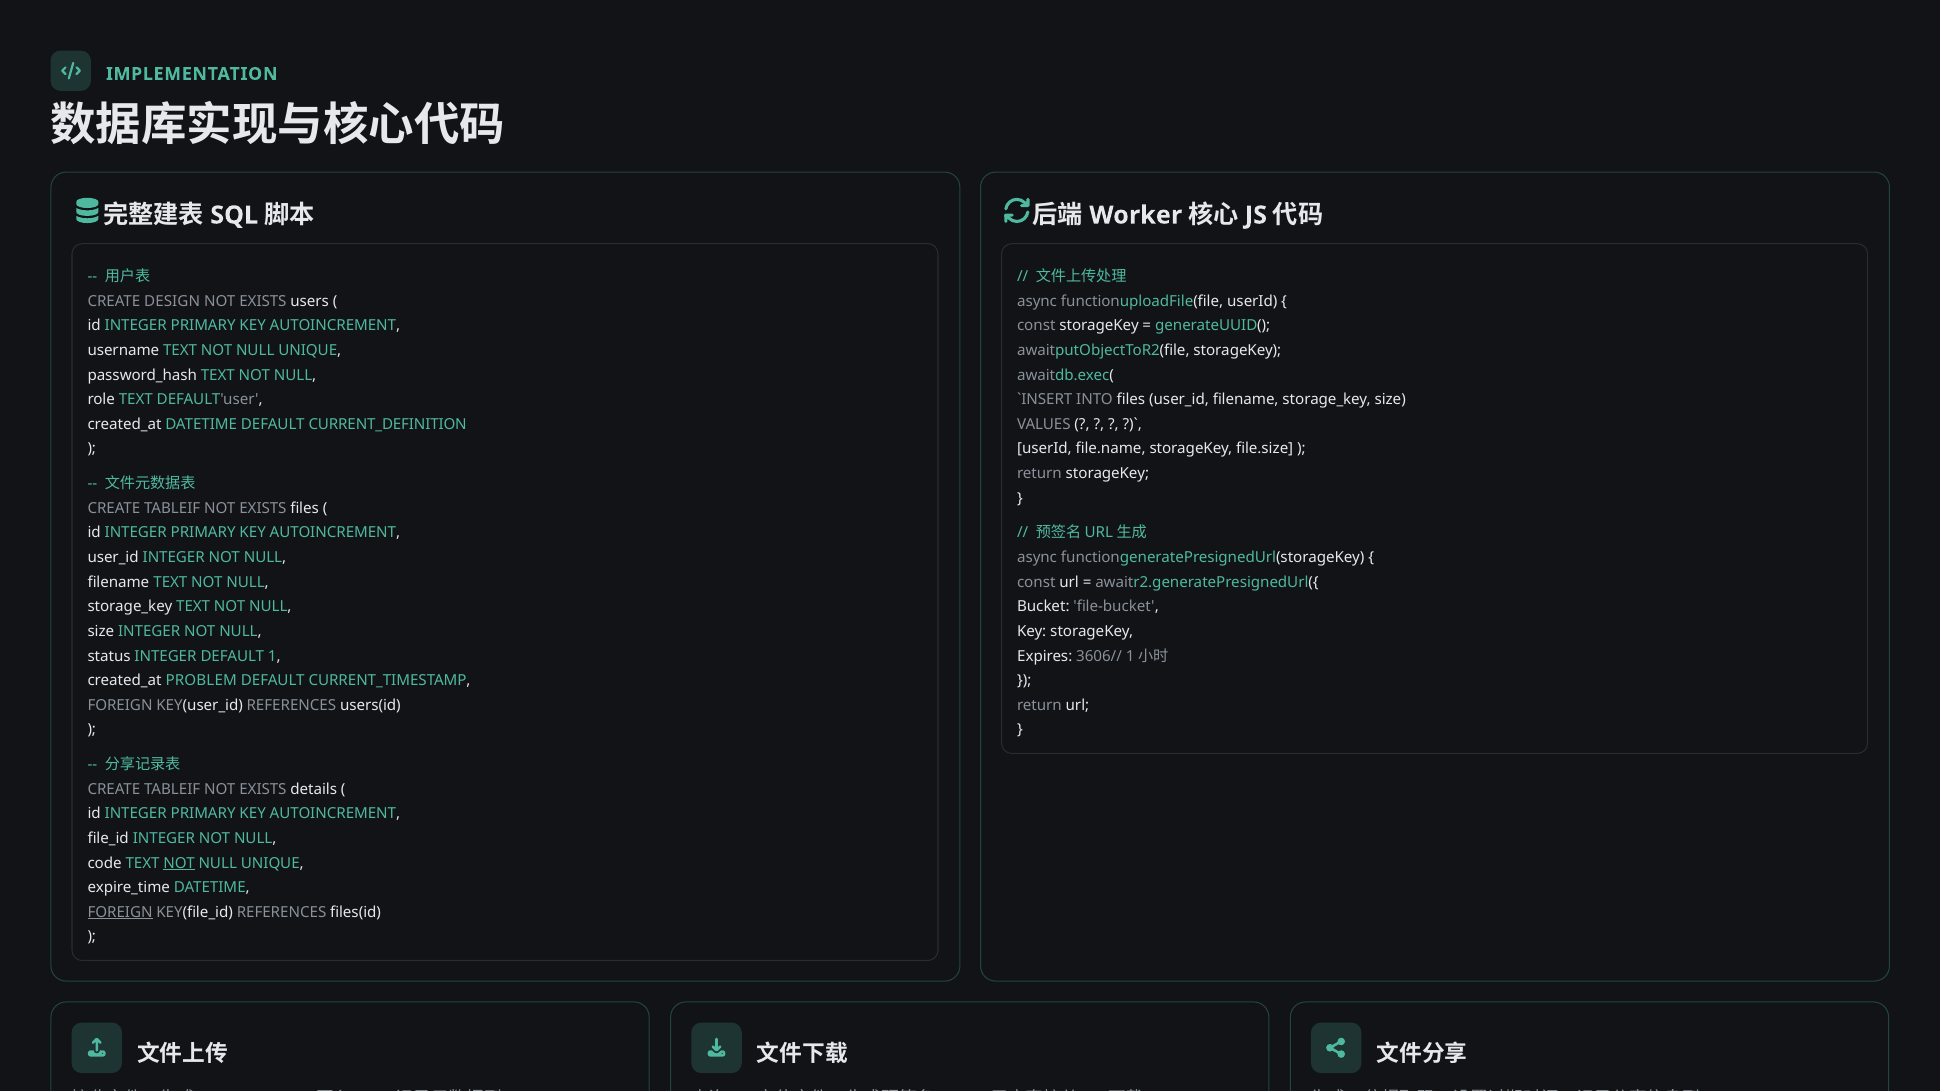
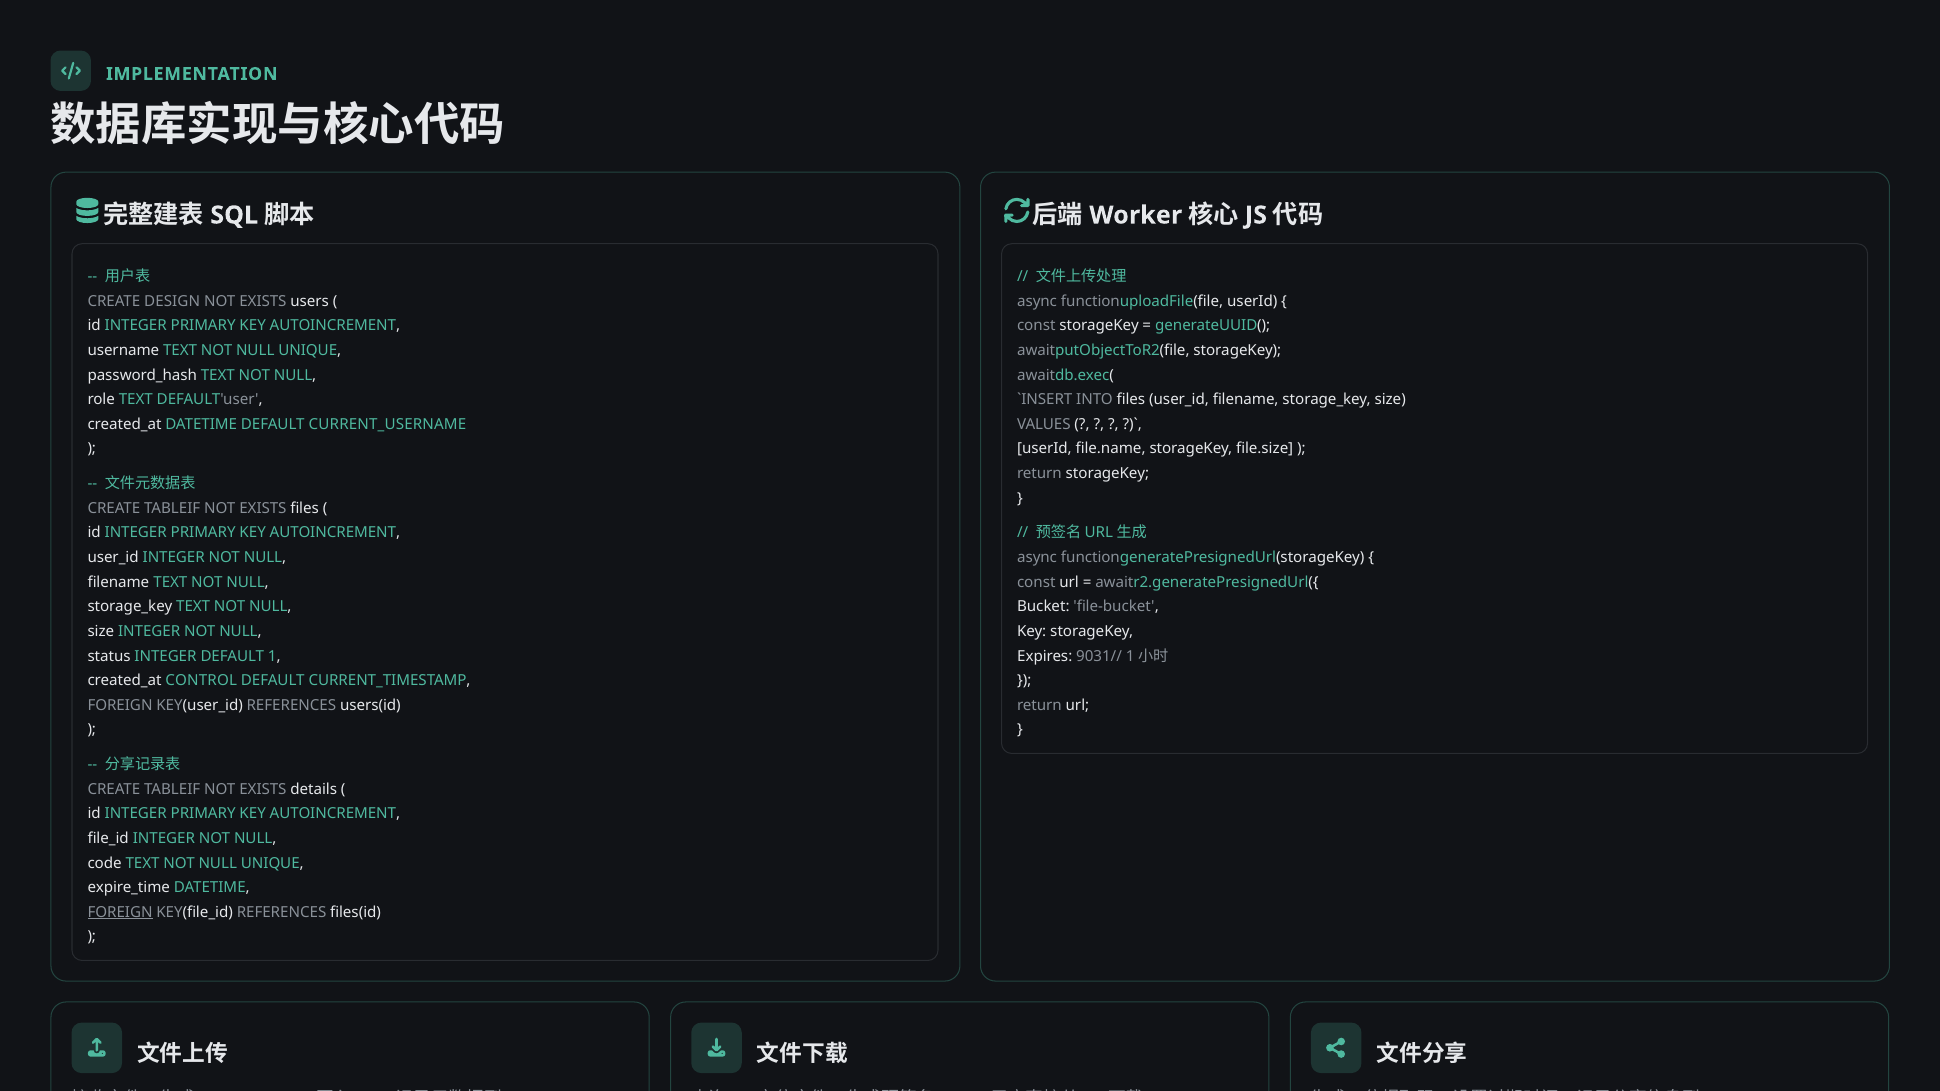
CURRENT_DEFINITION: CURRENT_DEFINITION -> CURRENT_USERNAME (388, 424)
3606//: 3606// -> 9031// (1099, 656)
PROBLEM: PROBLEM -> CONTROL (201, 681)
NOT underline: present -> none (179, 863)
